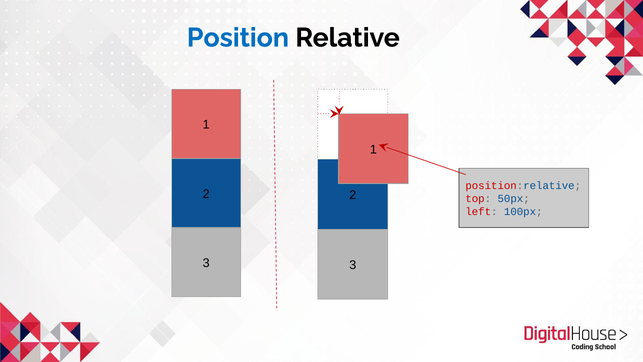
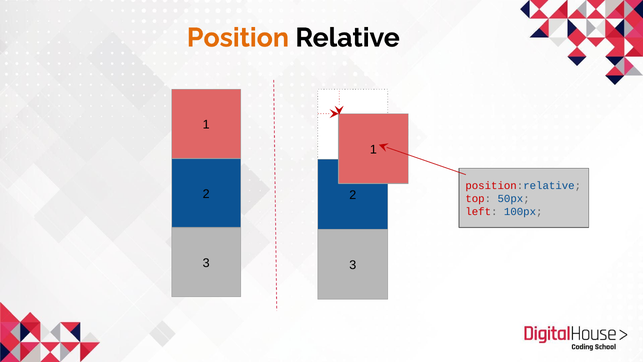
Position colour: blue -> orange (238, 38)
